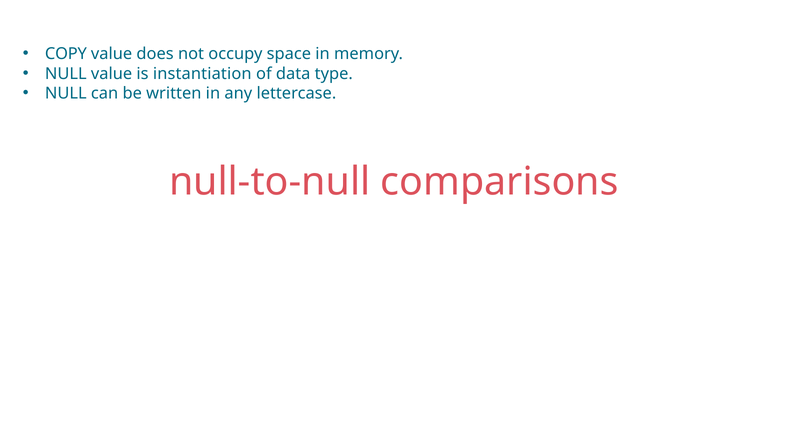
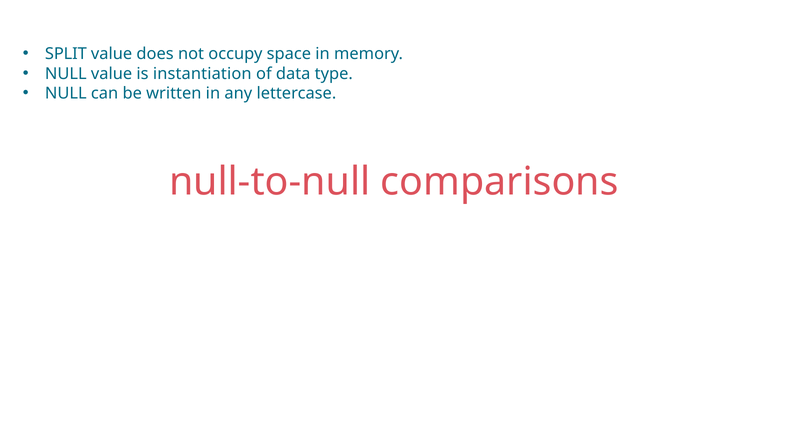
COPY: COPY -> SPLIT (66, 54)
